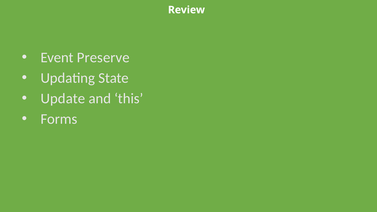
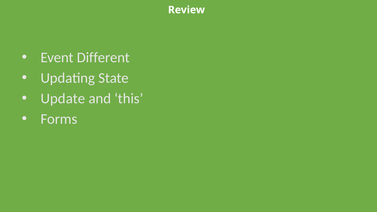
Preserve: Preserve -> Different (103, 58)
